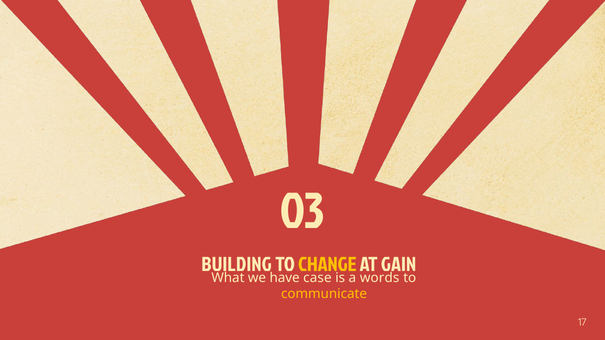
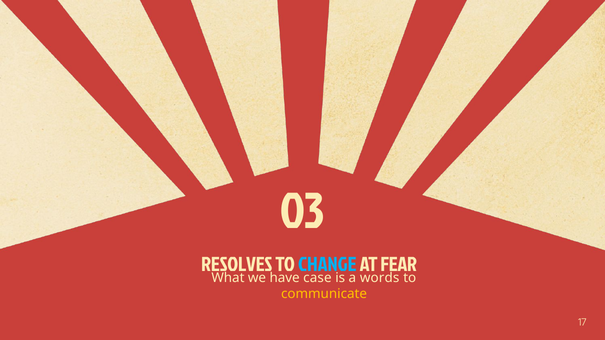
BUILDING: BUILDING -> RESOLVES (237, 265)
CHANGE colour: yellow -> light blue (327, 265)
GAIN: GAIN -> FEAR (399, 265)
